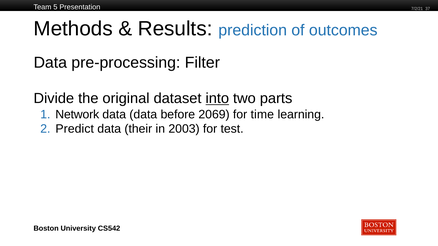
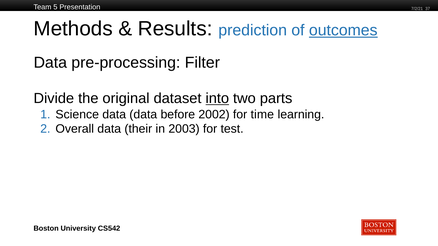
outcomes underline: none -> present (343, 30)
Network: Network -> Science (77, 115)
2069: 2069 -> 2002 (214, 115)
Predict: Predict -> Overall (75, 129)
